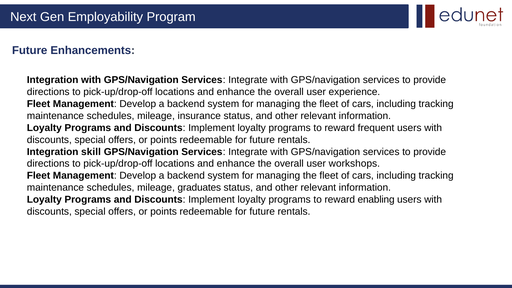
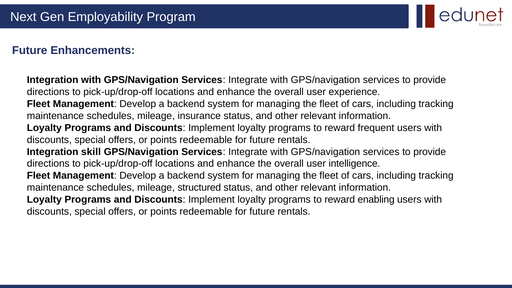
workshops: workshops -> intelligence (354, 164)
graduates: graduates -> structured (199, 188)
